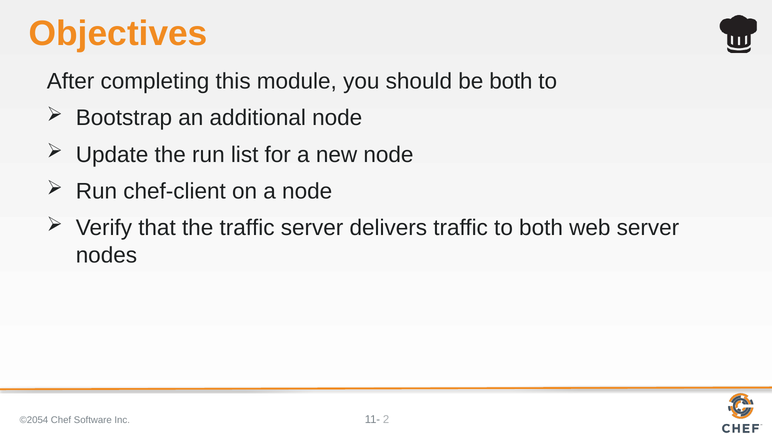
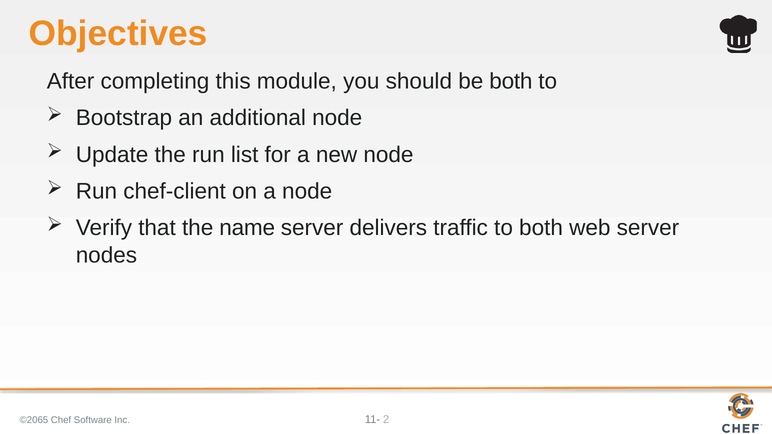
the traffic: traffic -> name (247, 228)
©2054: ©2054 -> ©2065 (34, 420)
